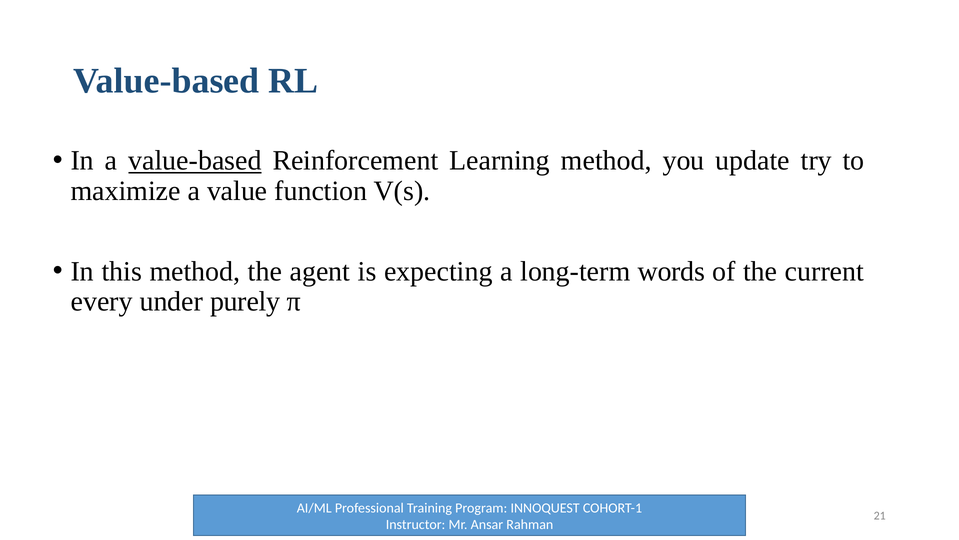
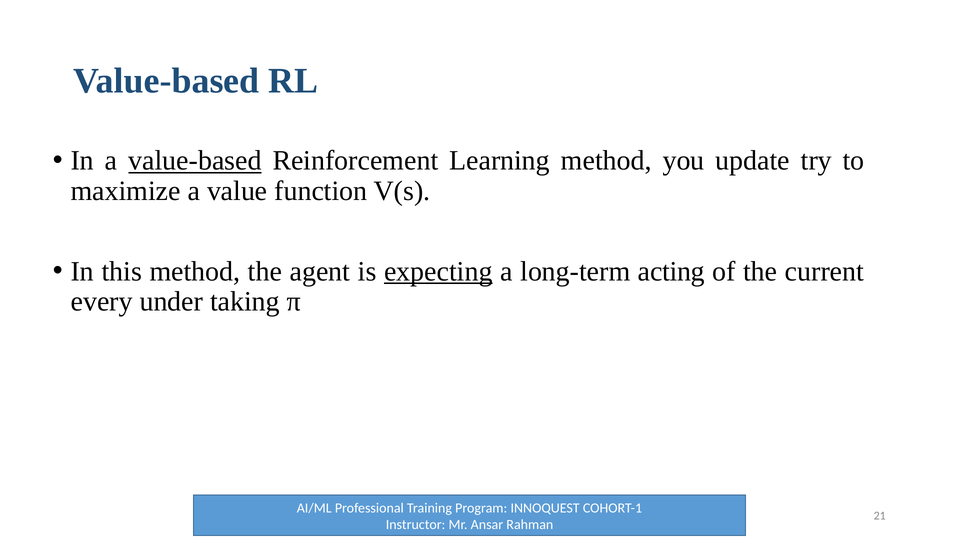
expecting underline: none -> present (438, 271)
words: words -> acting (671, 271)
purely: purely -> taking (245, 301)
